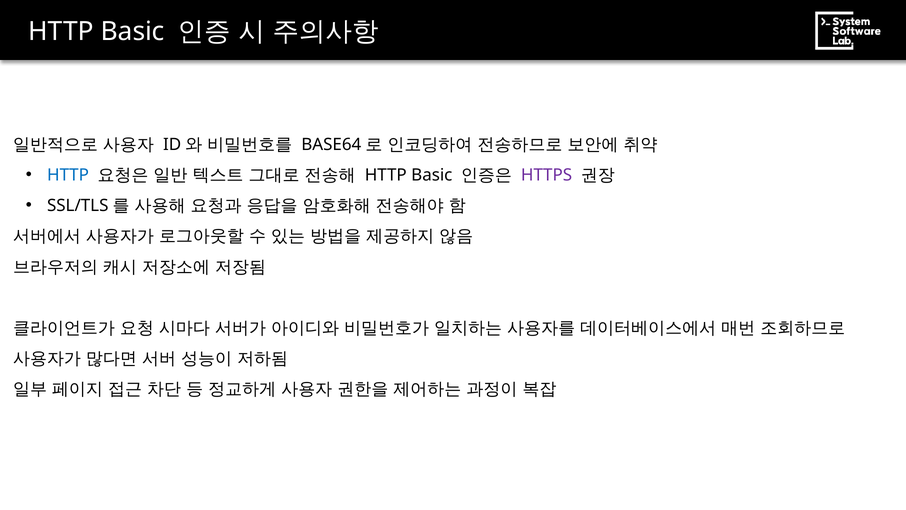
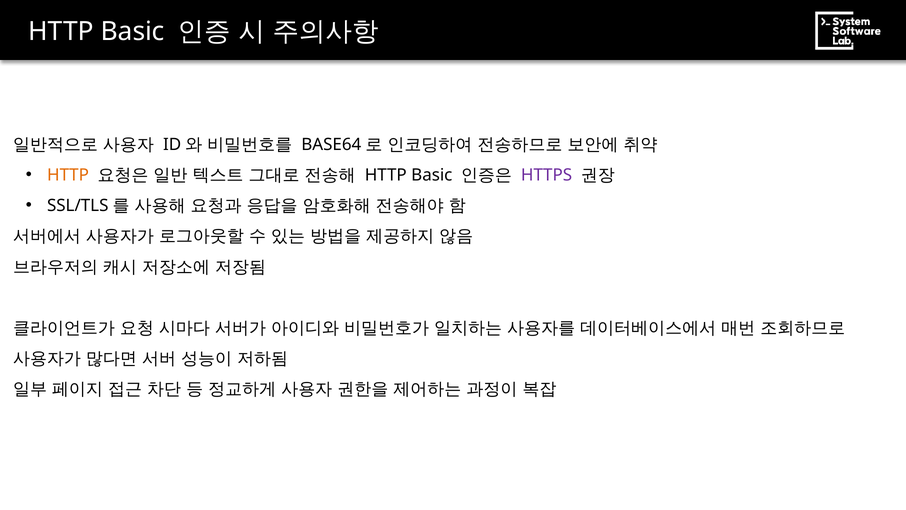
HTTP colour: blue -> orange (68, 175)
